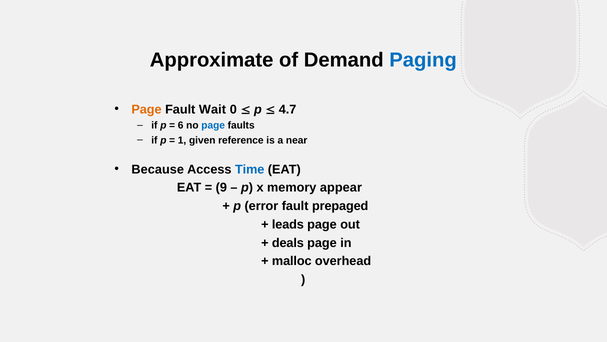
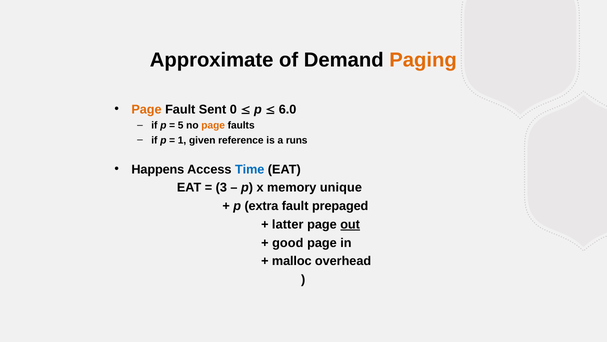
Paging colour: blue -> orange (423, 60)
Wait: Wait -> Sent (213, 109)
4.7: 4.7 -> 6.0 (288, 109)
6: 6 -> 5 (181, 125)
page colour: blue -> orange (213, 125)
near: near -> runs (297, 140)
Because: Because -> Happens (158, 169)
9: 9 -> 3 (221, 187)
appear: appear -> unique (341, 187)
error: error -> extra (261, 206)
leads: leads -> latter (288, 224)
out underline: none -> present (350, 224)
deals: deals -> good (288, 242)
